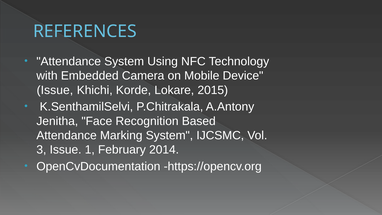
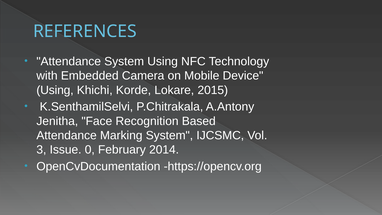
Issue: Issue -> Using (55, 90)
1: 1 -> 0 (90, 150)
